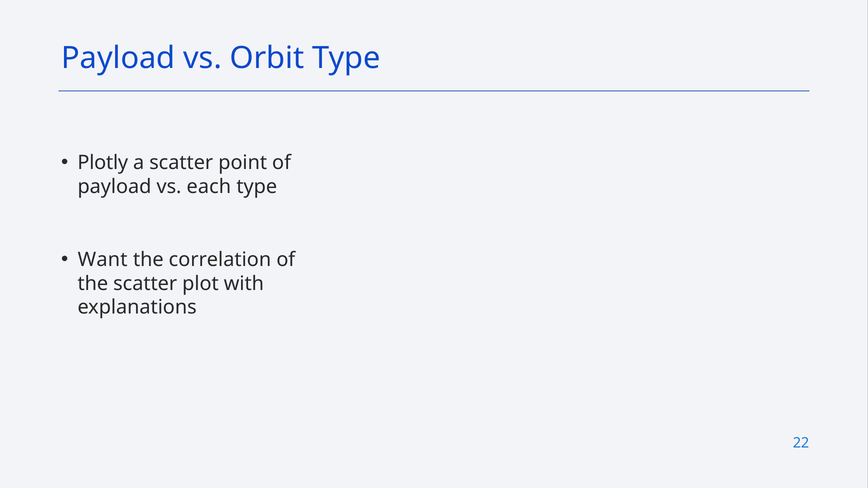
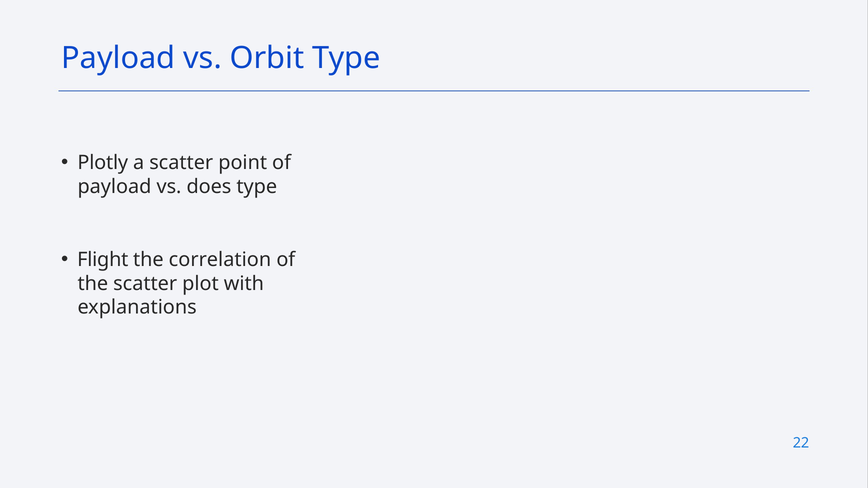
each: each -> does (209, 187)
Want: Want -> Flight (103, 260)
